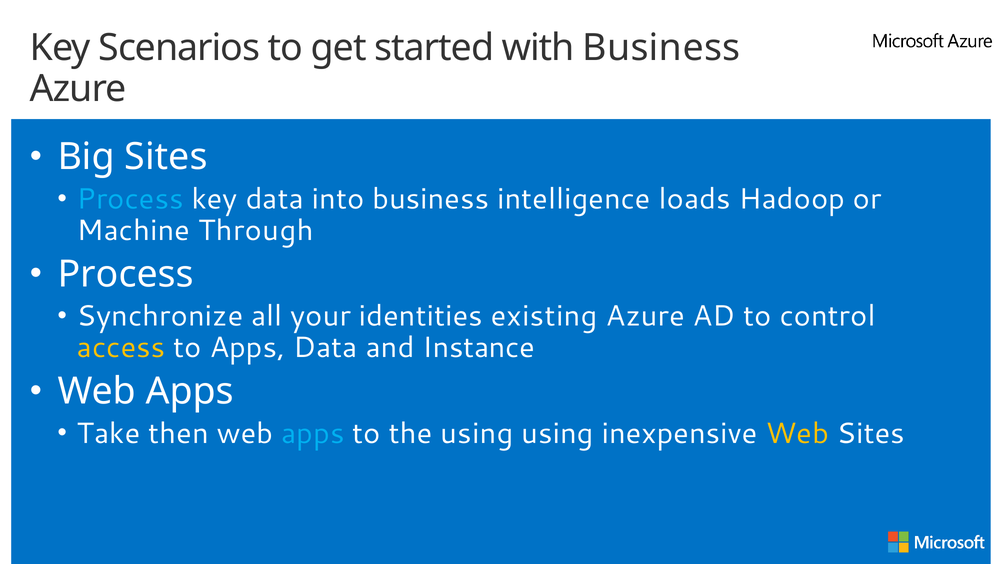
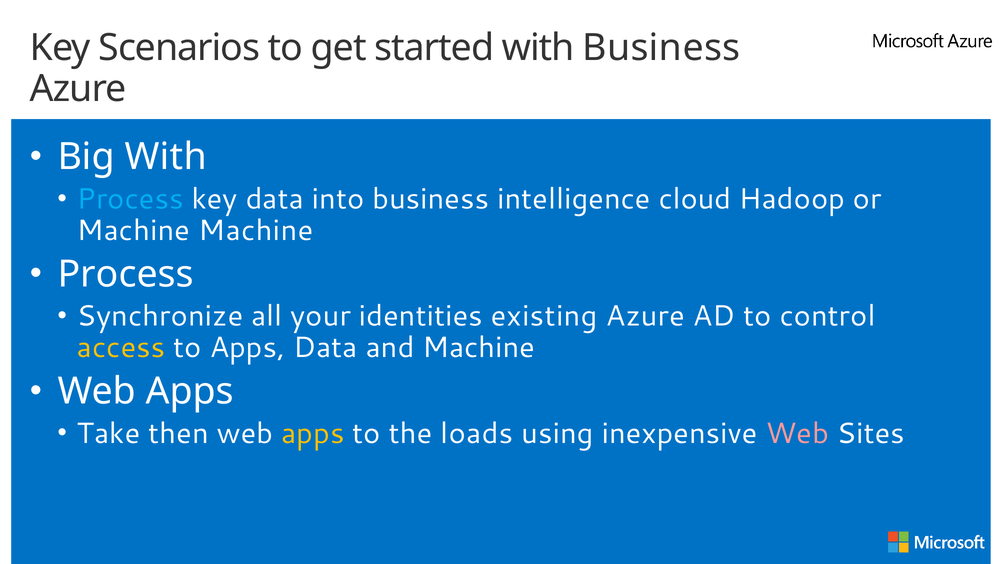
Big Sites: Sites -> With (166, 157)
loads: loads -> cloud (695, 199)
Machine Through: Through -> Machine (256, 231)
and Instance: Instance -> Machine (479, 348)
apps colour: light blue -> yellow (313, 433)
the using: using -> loads (477, 433)
Web colour: yellow -> pink (797, 433)
